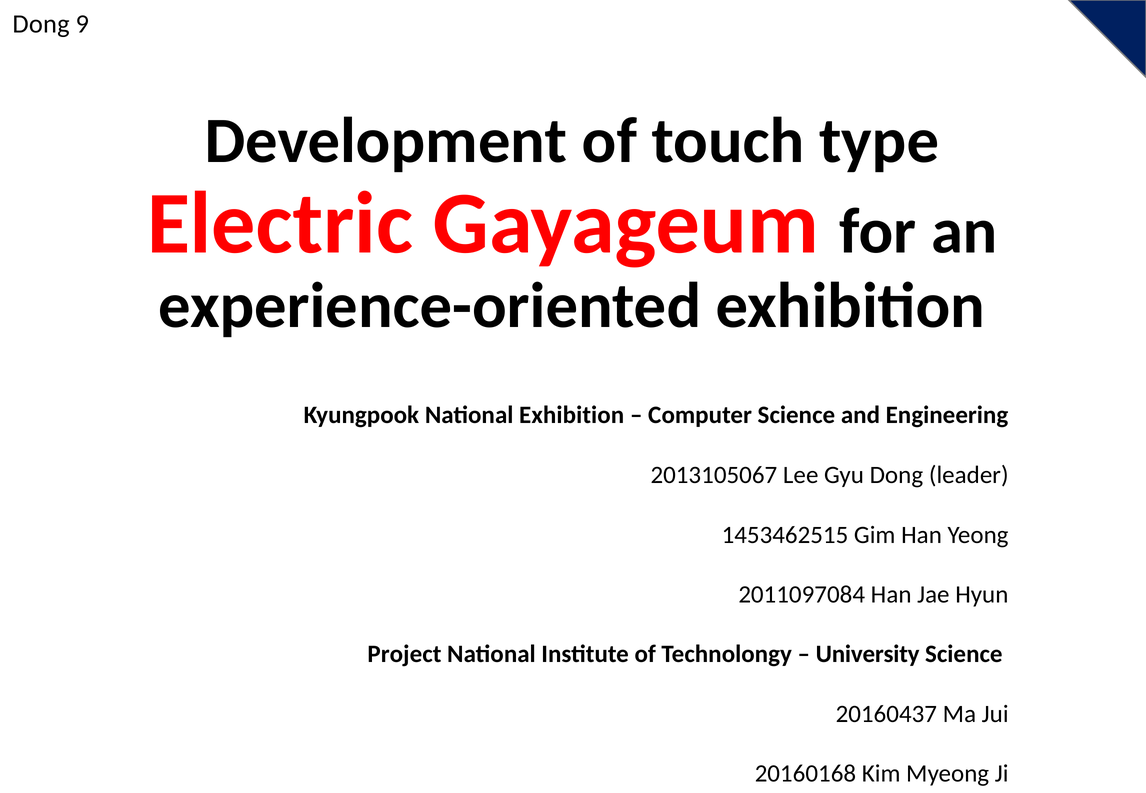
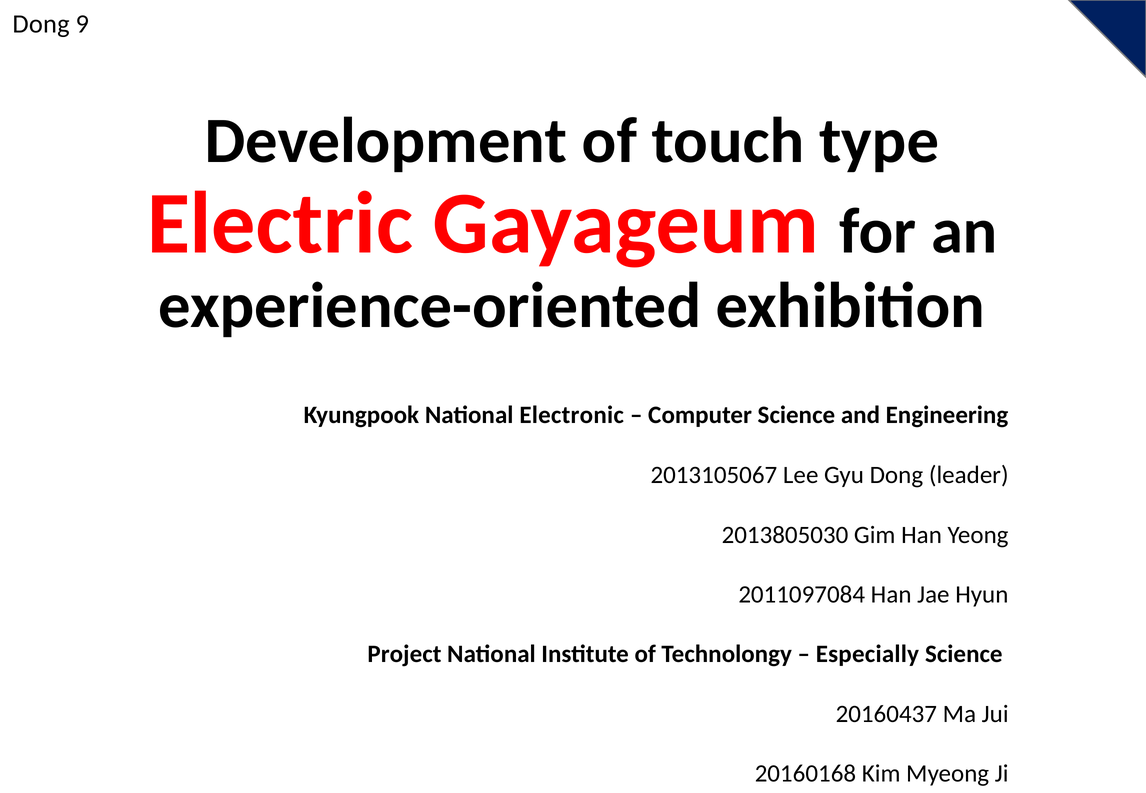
National Exhibition: Exhibition -> Electronic (572, 415)
1453462515: 1453462515 -> 2013805030 (785, 535)
University: University -> Especially (867, 654)
